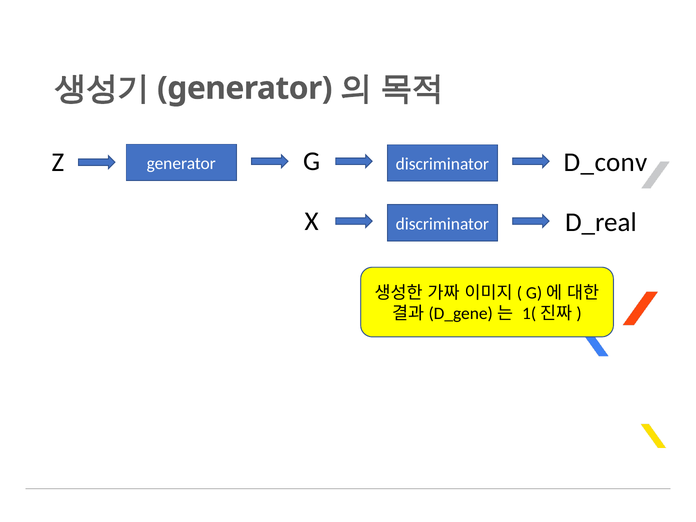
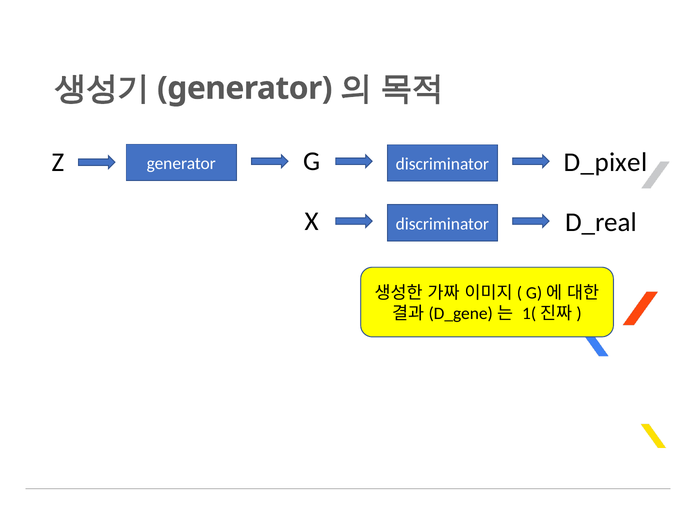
D_conv: D_conv -> D_pixel (606, 162)
